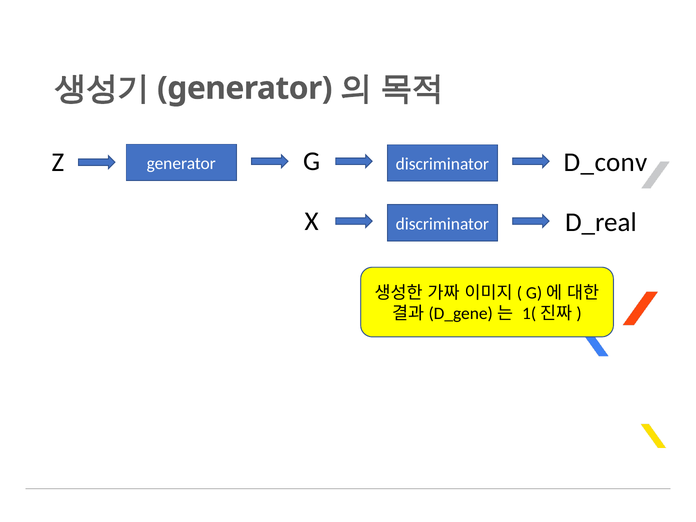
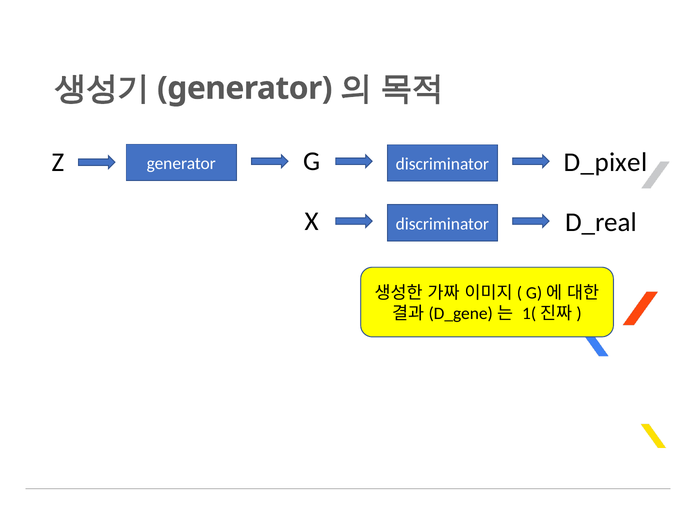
D_conv: D_conv -> D_pixel (606, 162)
